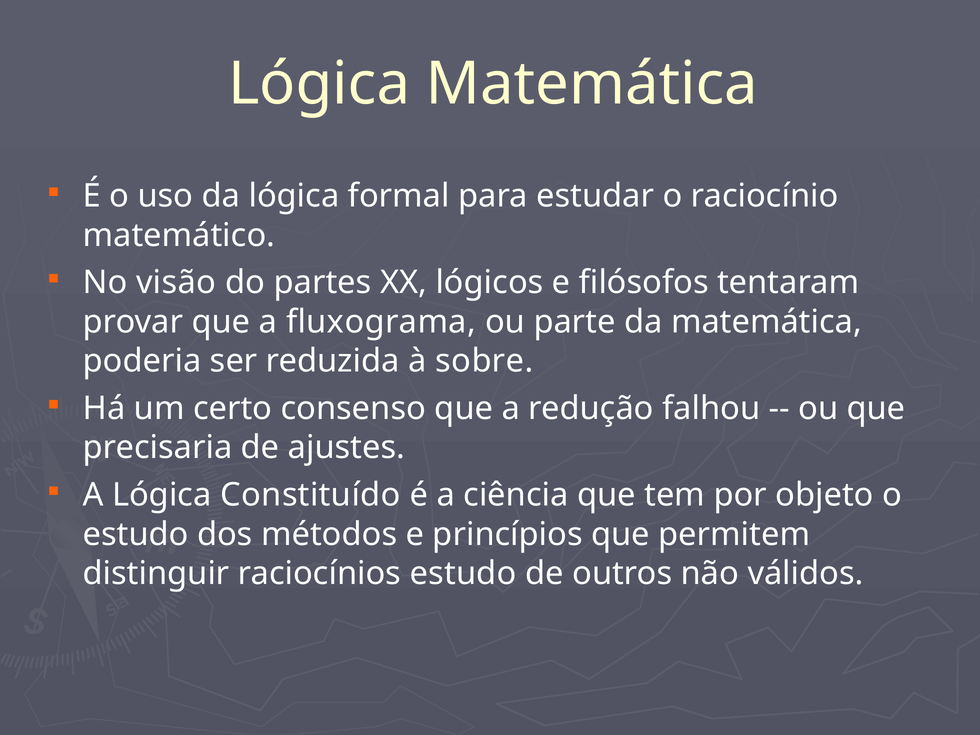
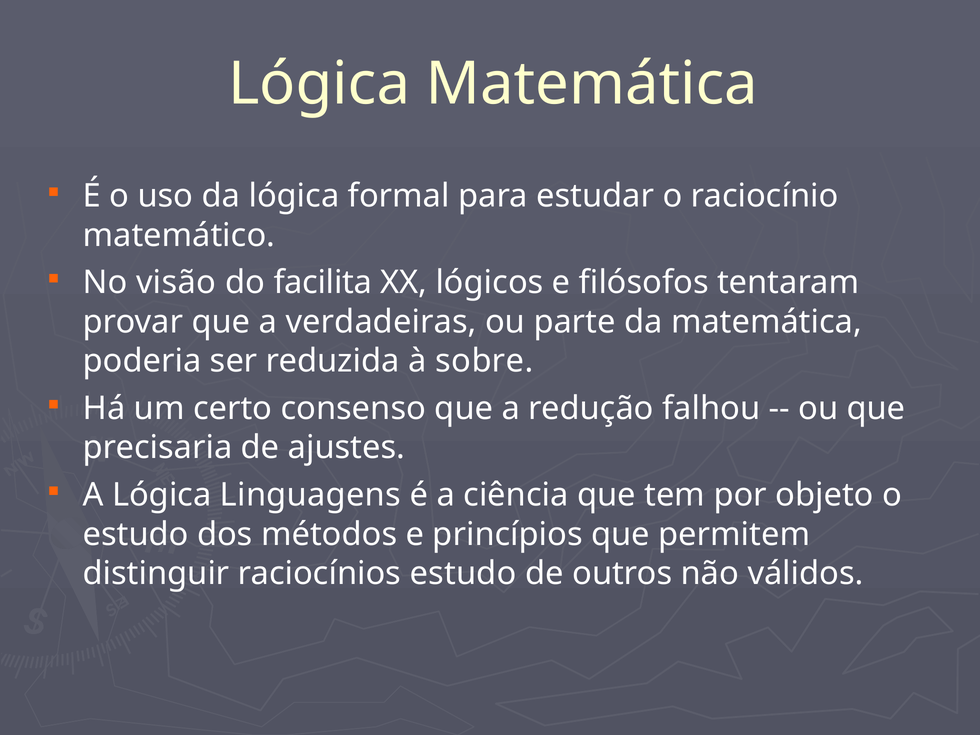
partes: partes -> facilita (323, 283)
fluxograma: fluxograma -> verdadeiras (381, 322)
Constituído: Constituído -> Linguagens (310, 495)
